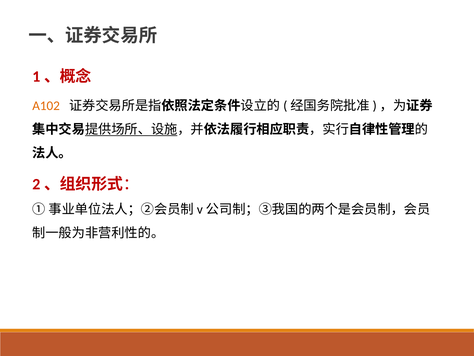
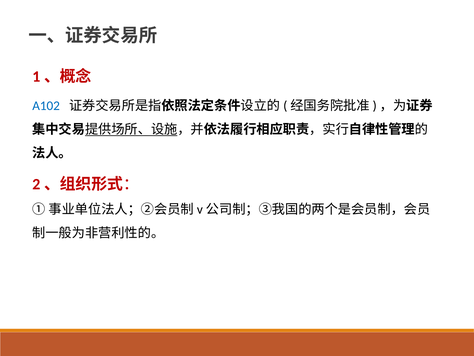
A102 colour: orange -> blue (46, 106)
